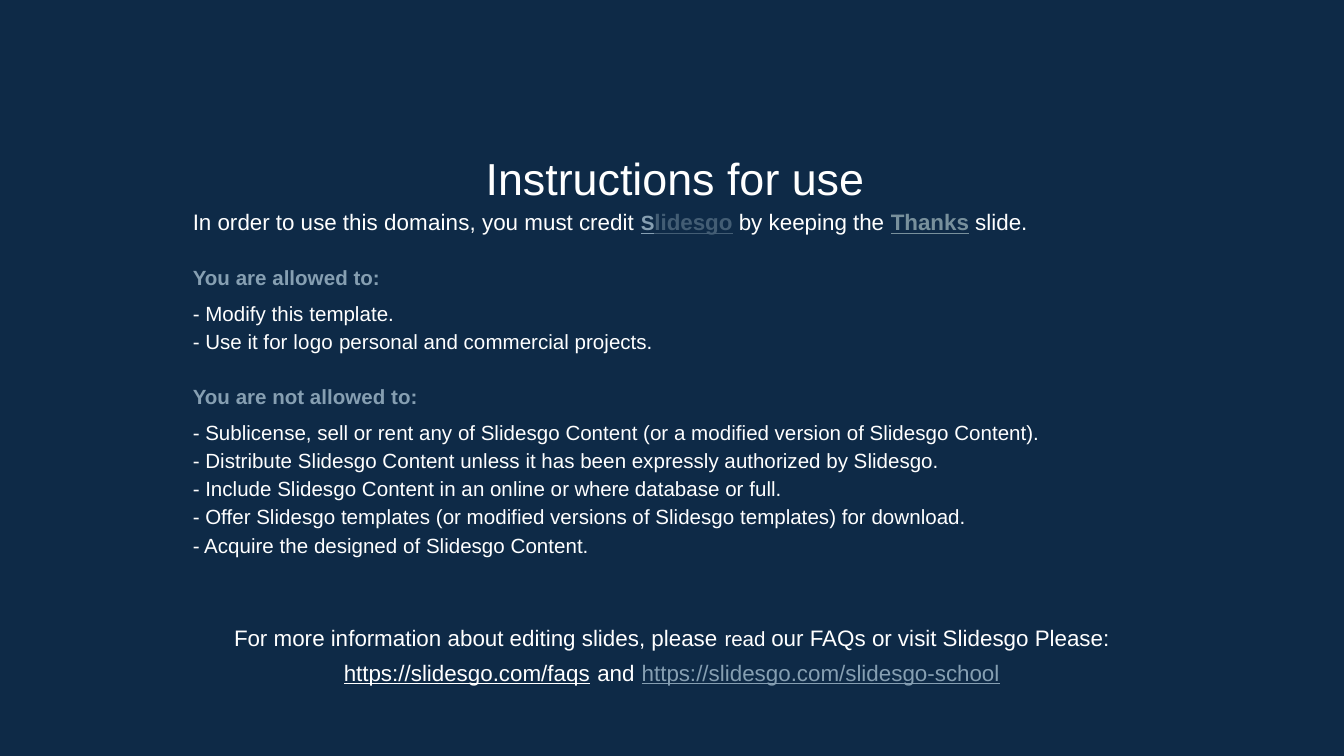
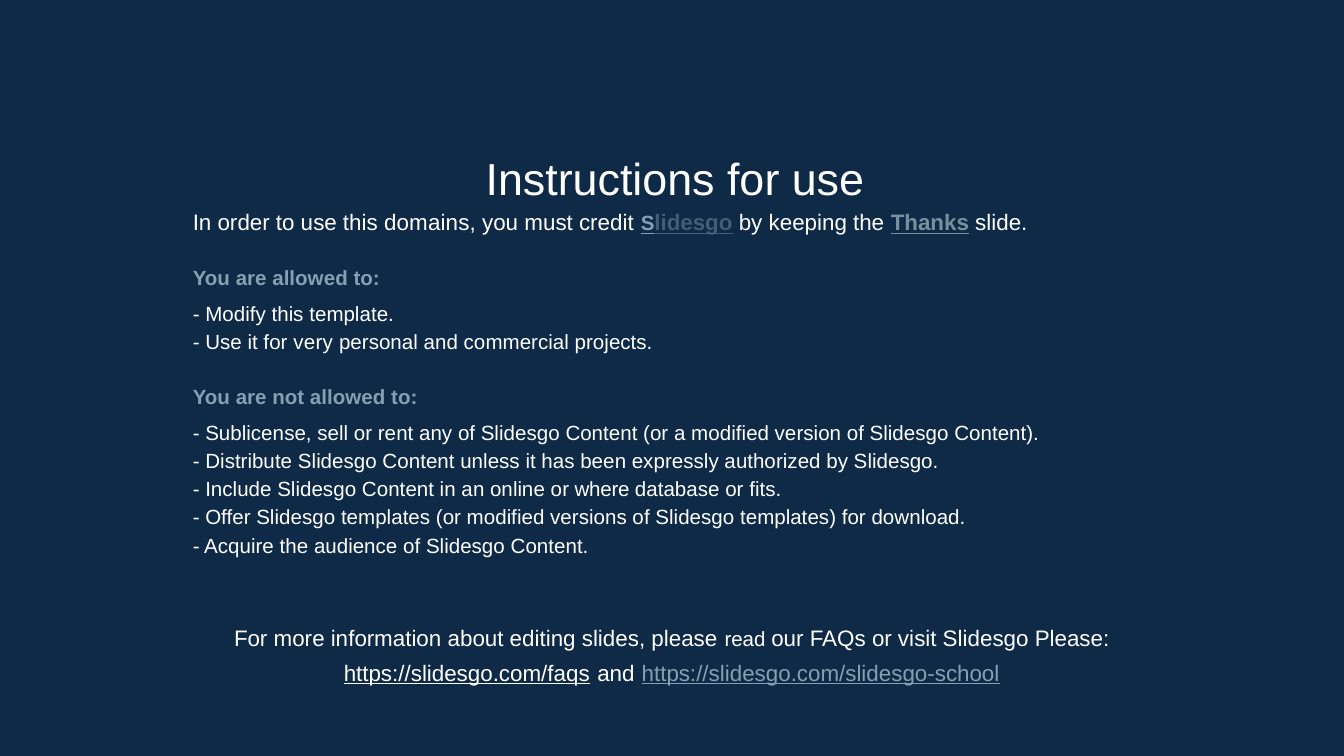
logo: logo -> very (313, 343)
full: full -> fits (765, 490)
designed: designed -> audience (356, 546)
